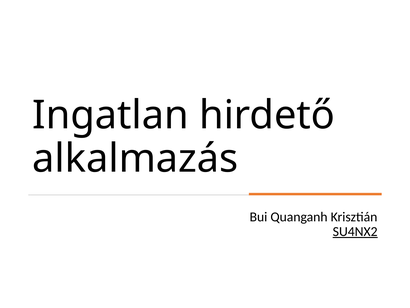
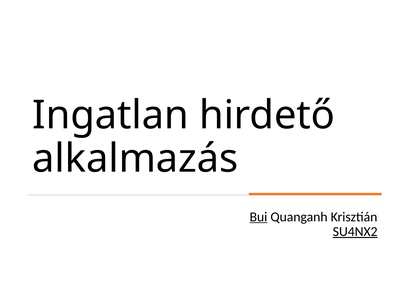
Bui underline: none -> present (259, 216)
